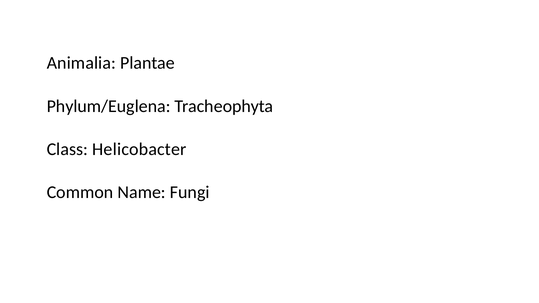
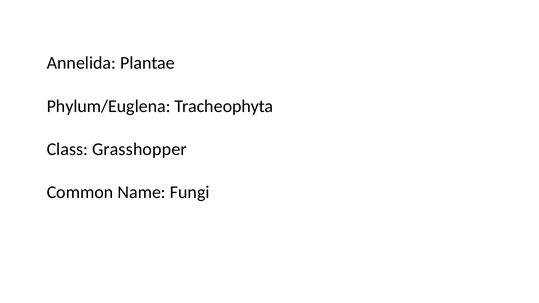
Animalia: Animalia -> Annelida (81, 63)
Helicobacter: Helicobacter -> Grasshopper (139, 149)
